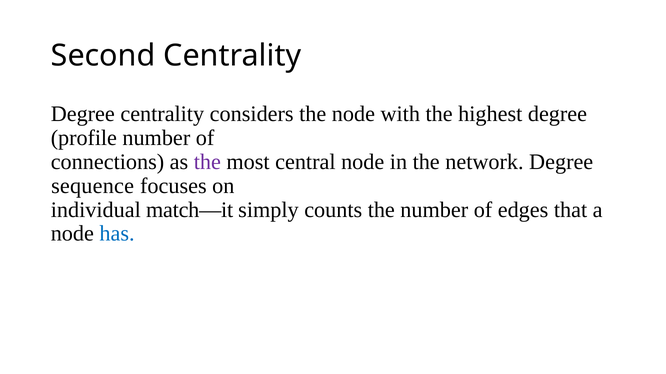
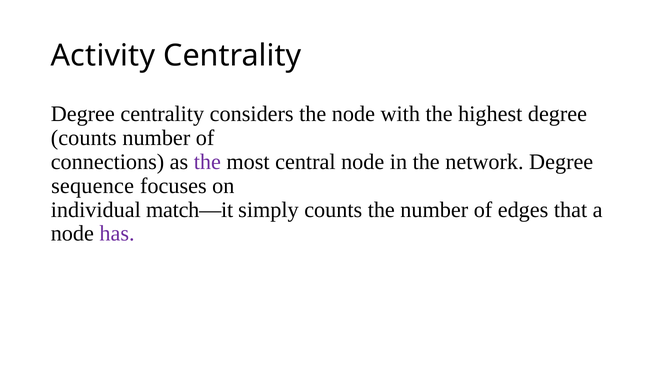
Second: Second -> Activity (103, 56)
profile: profile -> counts (84, 138)
has colour: blue -> purple (117, 234)
